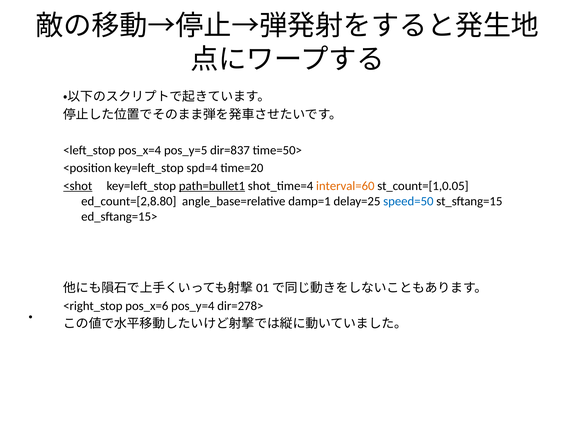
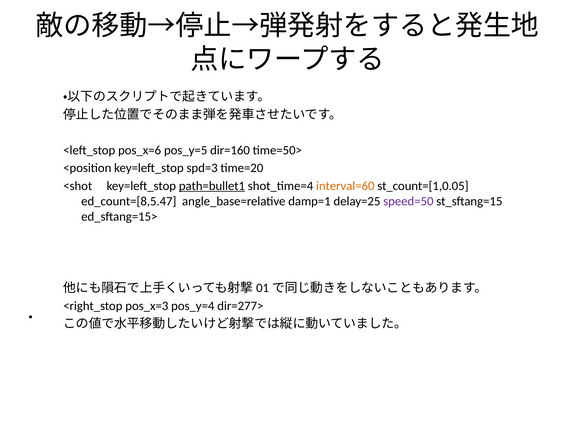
pos_x=4: pos_x=4 -> pos_x=6 (140, 150)
dir=837: dir=837 -> dir=160 (230, 150)
spd=4: spd=4 -> spd=3 (202, 168)
<shot underline: present -> none (78, 186)
ed_count=[2,8.80: ed_count=[2,8.80 -> ed_count=[8,5.47 (129, 201)
speed=50 colour: blue -> purple (408, 201)
pos_x=6: pos_x=6 -> pos_x=3 (147, 306)
dir=278>: dir=278> -> dir=277> (240, 306)
